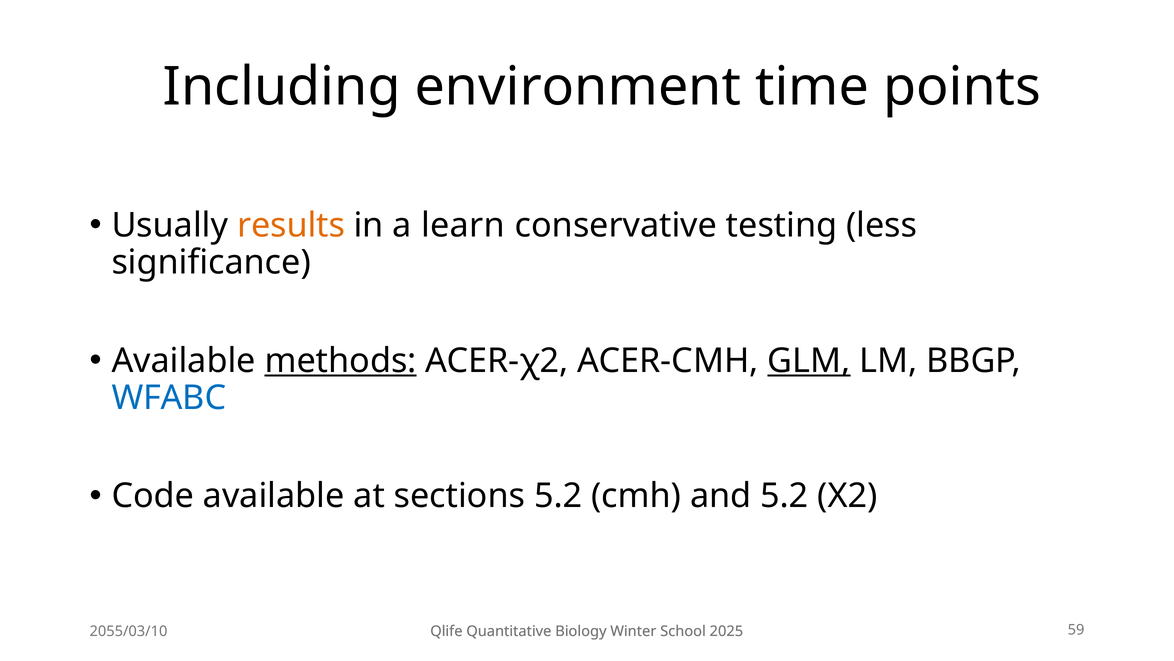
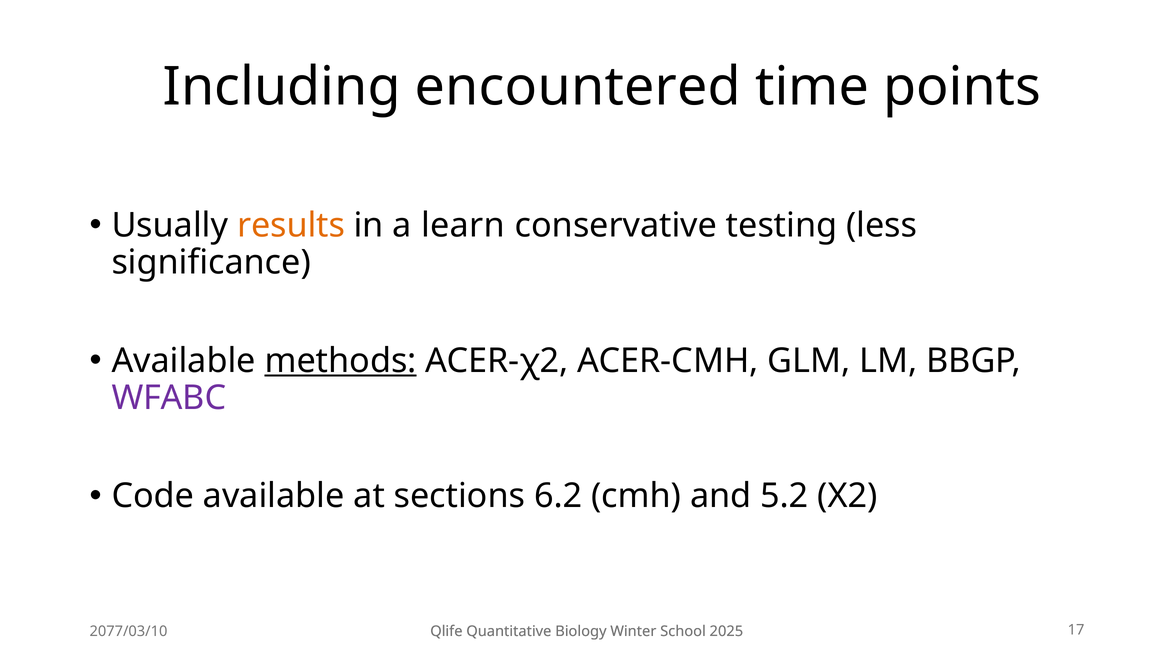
environment: environment -> encountered (578, 87)
GLM underline: present -> none (809, 360)
WFABC colour: blue -> purple (169, 397)
sections 5.2: 5.2 -> 6.2 (558, 496)
2055/03/10: 2055/03/10 -> 2077/03/10 (128, 631)
59: 59 -> 17 (1076, 629)
